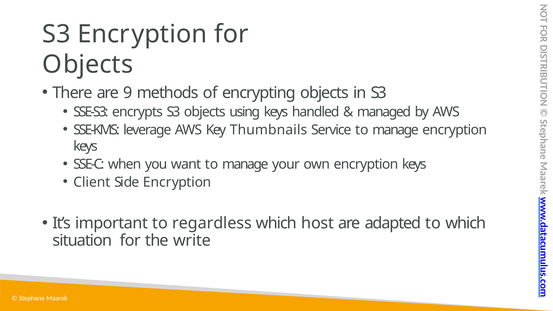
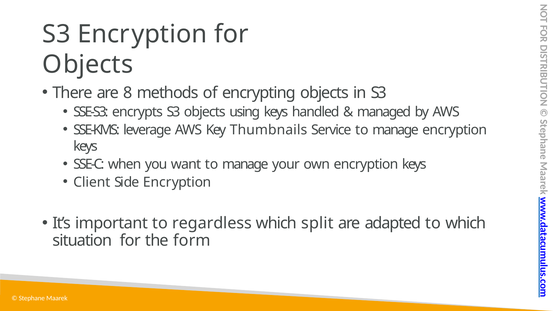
9: 9 -> 8 (128, 93)
host: host -> split (317, 223)
write: write -> form (192, 241)
